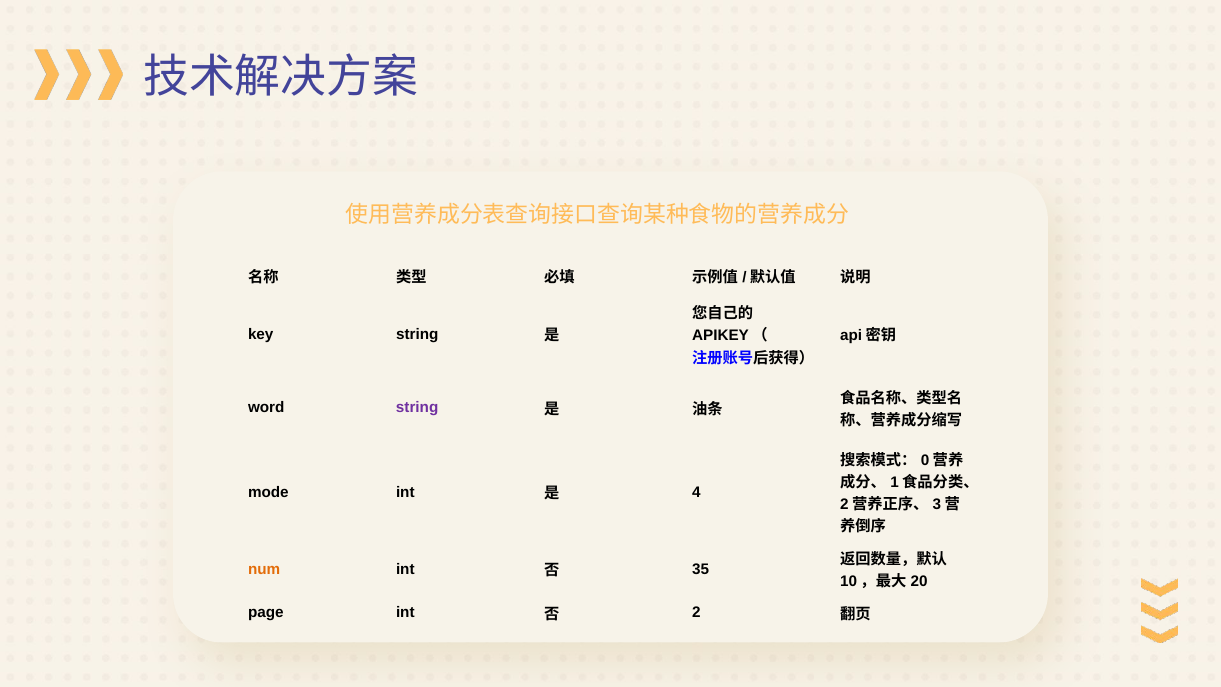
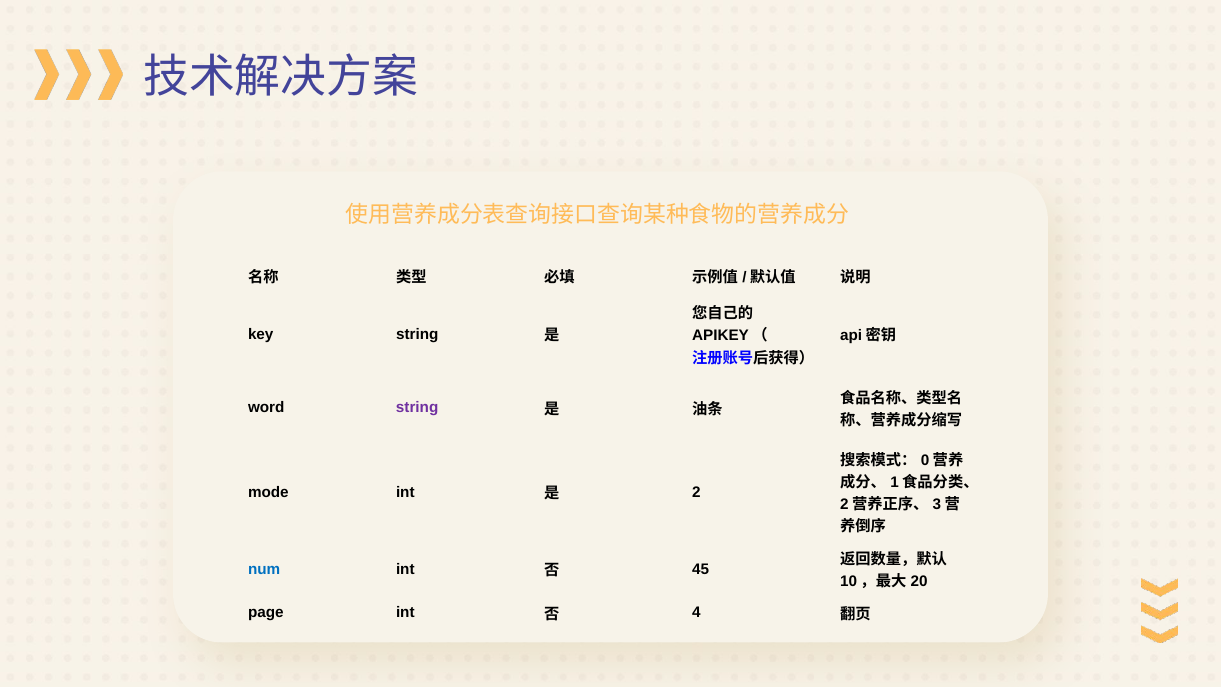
4: 4 -> 2 (696, 492)
num colour: orange -> blue (264, 569)
35: 35 -> 45 (701, 569)
2: 2 -> 4 (696, 613)
